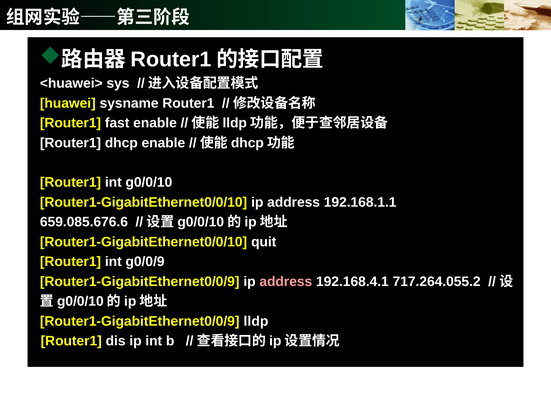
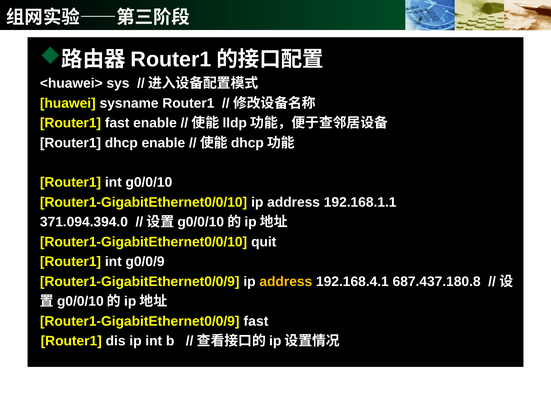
659.085.676.6: 659.085.676.6 -> 371.094.394.0 (84, 222)
address colour: pink -> yellow (286, 282)
717.264.055.2: 717.264.055.2 -> 687.437.180.8 (437, 282)
Router1-GigabitEthernet0/0/9 lldp: lldp -> fast (256, 321)
